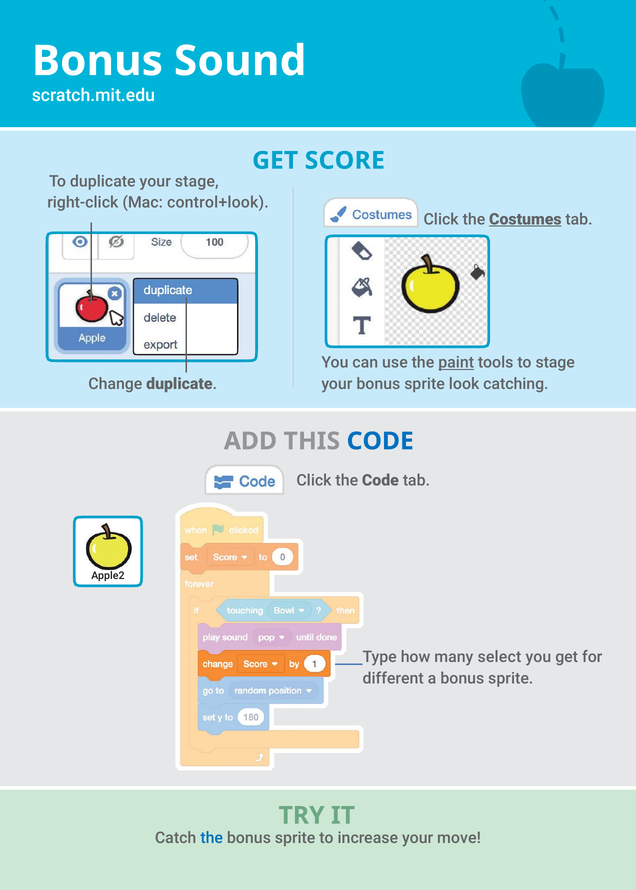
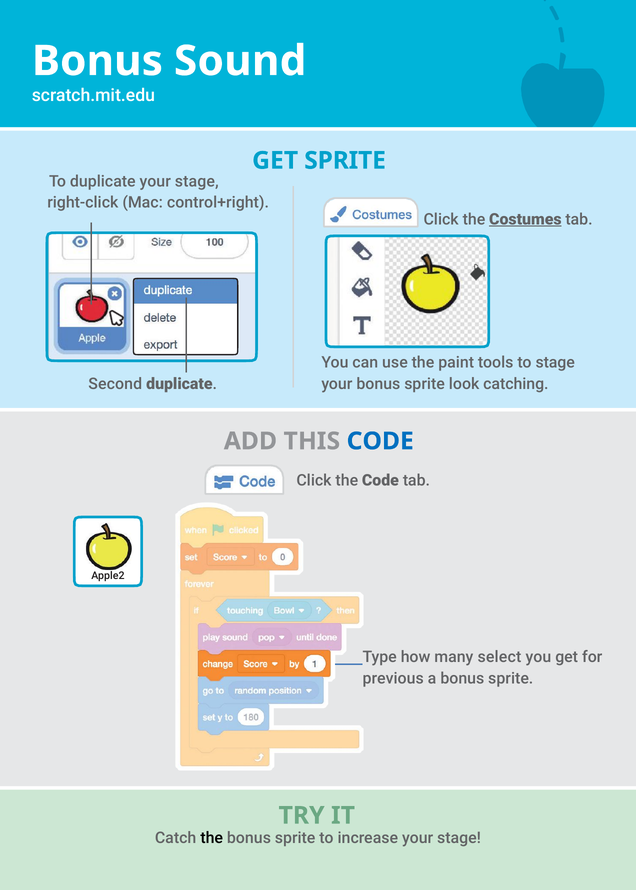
GET SCORE: SCORE -> SPRITE (345, 161)
control+look: control+look -> control+right (218, 203)
paint underline: present -> none (456, 363)
Change: Change -> Second (115, 384)
different: different -> previous (393, 679)
the colour: blue -> black (212, 839)
increase your move: move -> stage (459, 839)
